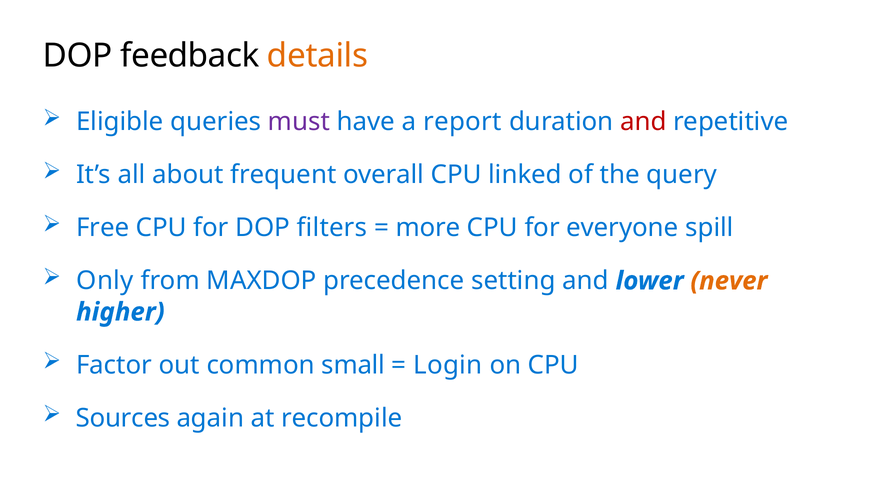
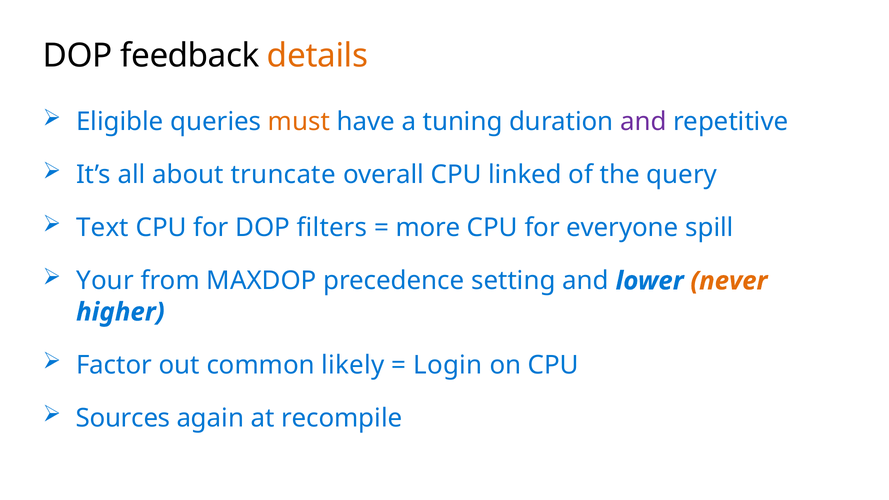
must colour: purple -> orange (299, 122)
report: report -> tuning (463, 122)
and colour: red -> purple (643, 122)
frequent: frequent -> truncate (283, 175)
Free: Free -> Text (102, 228)
Only: Only -> Your (105, 281)
small: small -> likely (353, 365)
